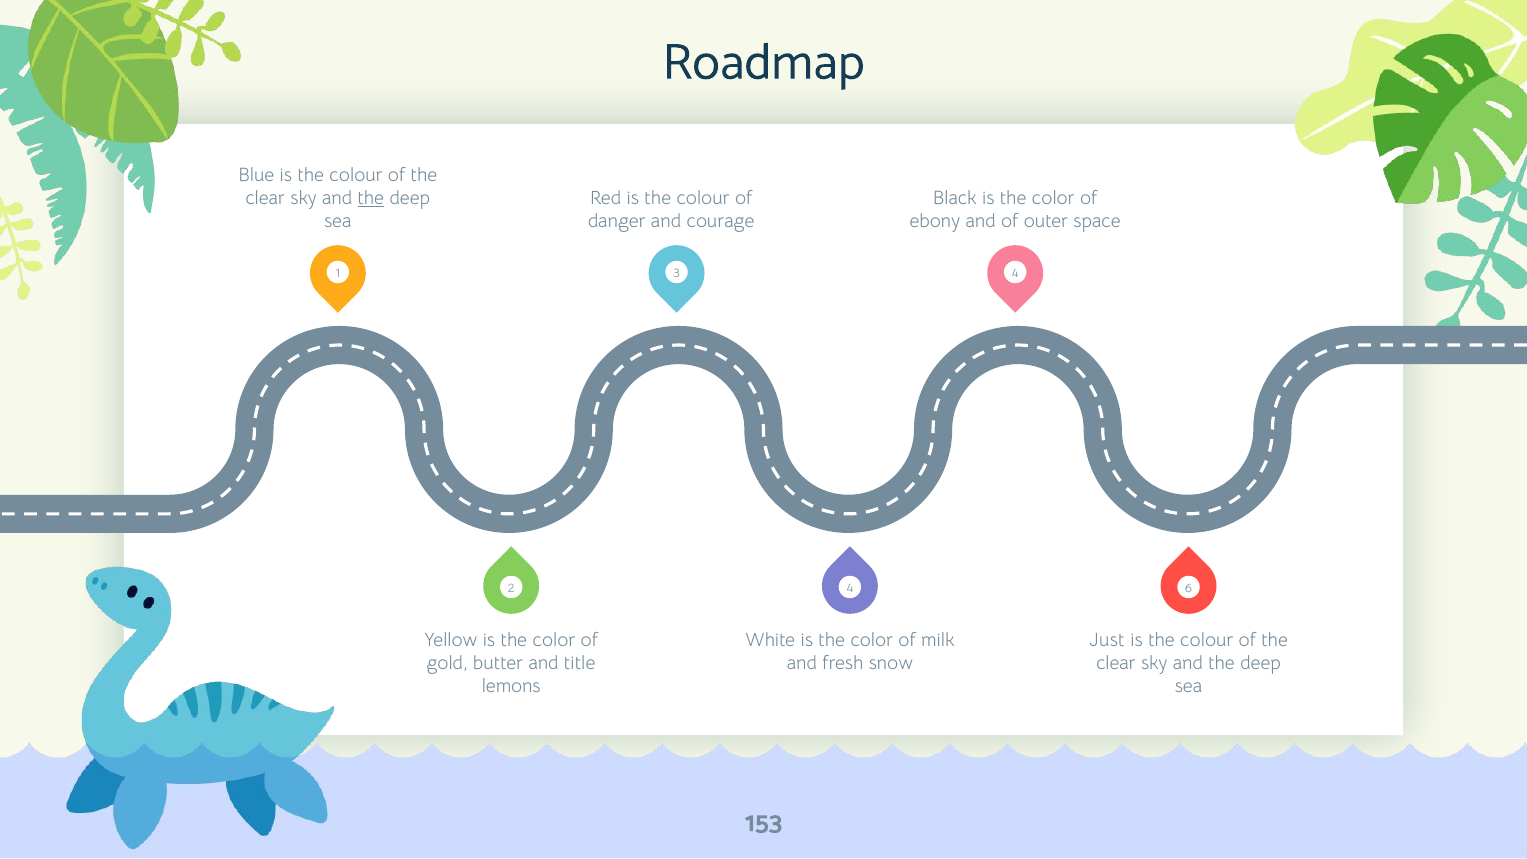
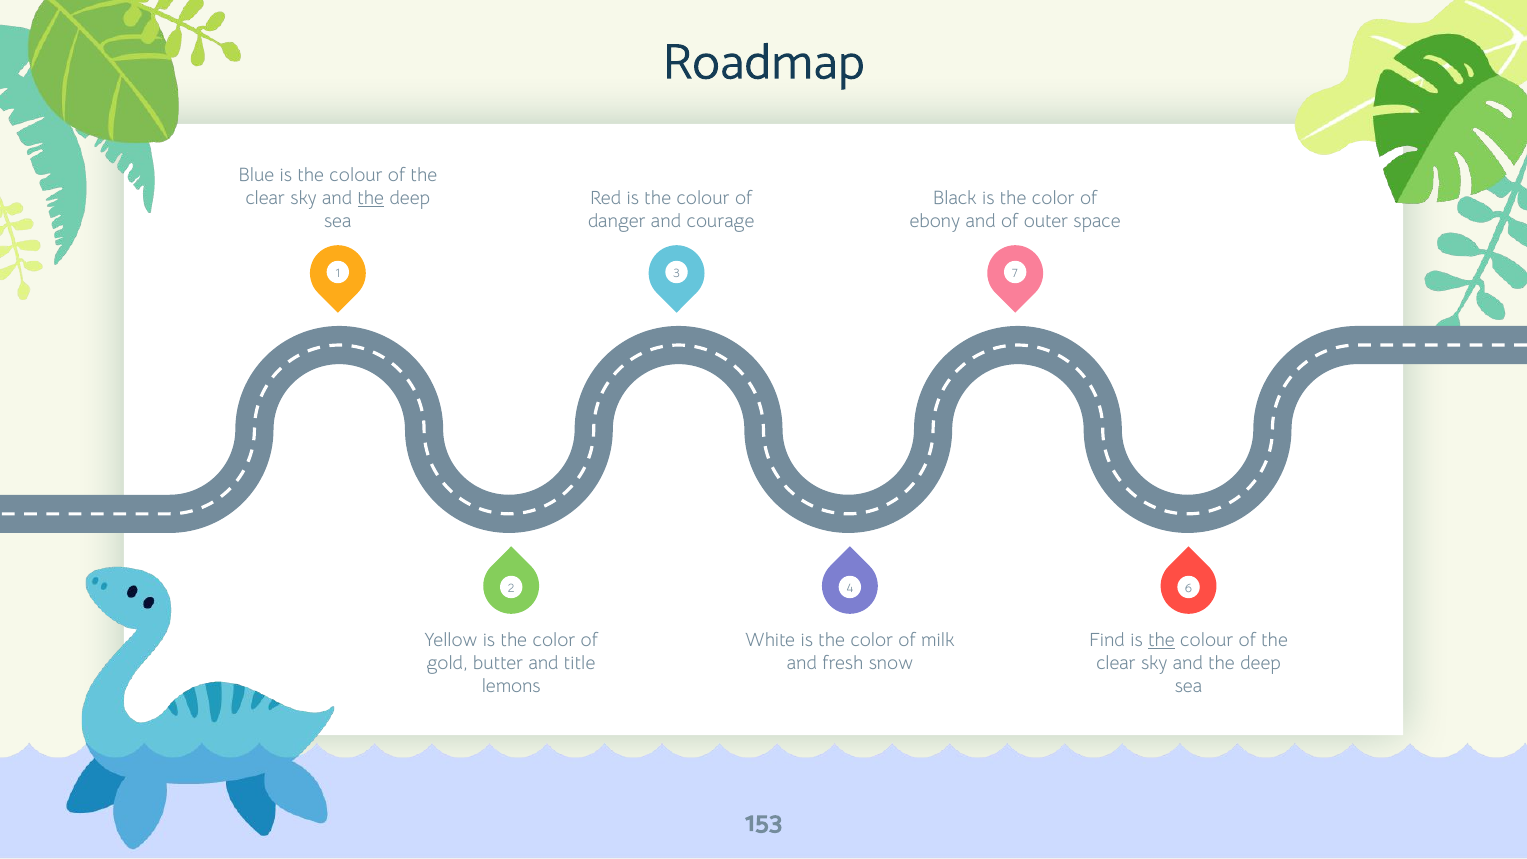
3 4: 4 -> 7 (1015, 273)
Just: Just -> Find (1107, 640)
the underline: none -> present (1162, 640)
